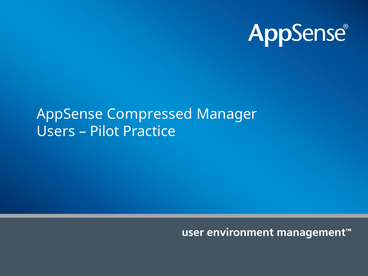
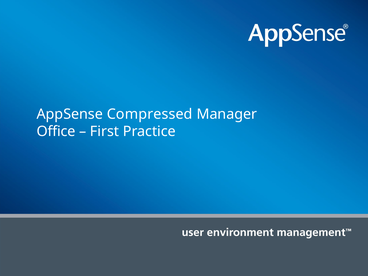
Users: Users -> Office (56, 131)
Pilot: Pilot -> First (105, 131)
